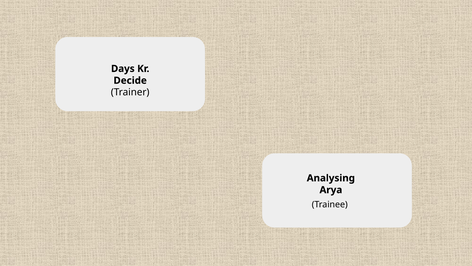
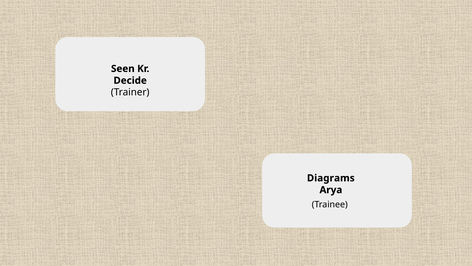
Days: Days -> Seen (123, 69)
Analysing: Analysing -> Diagrams (331, 178)
